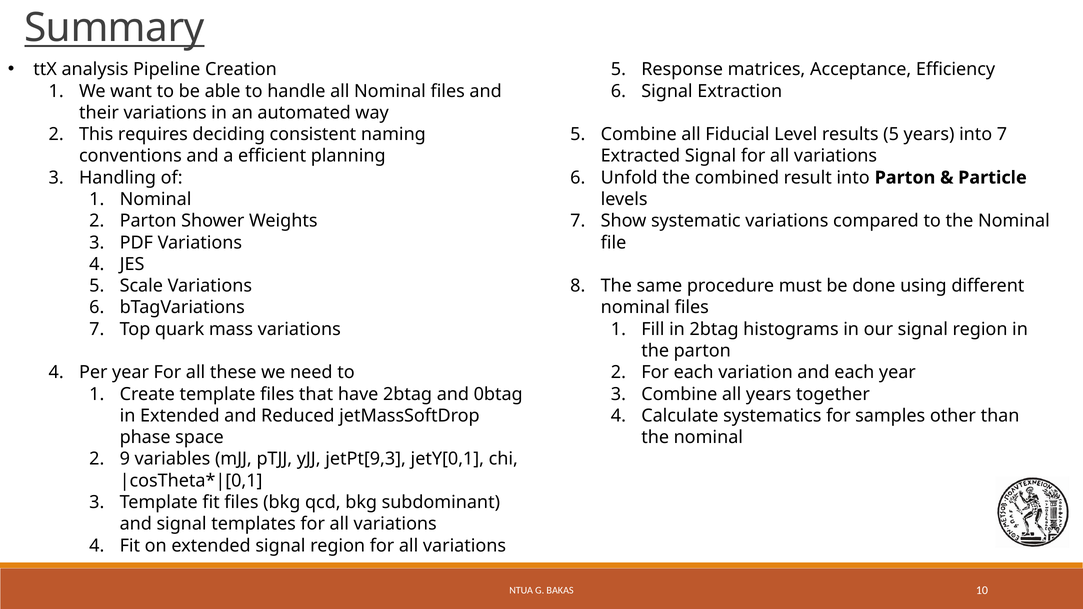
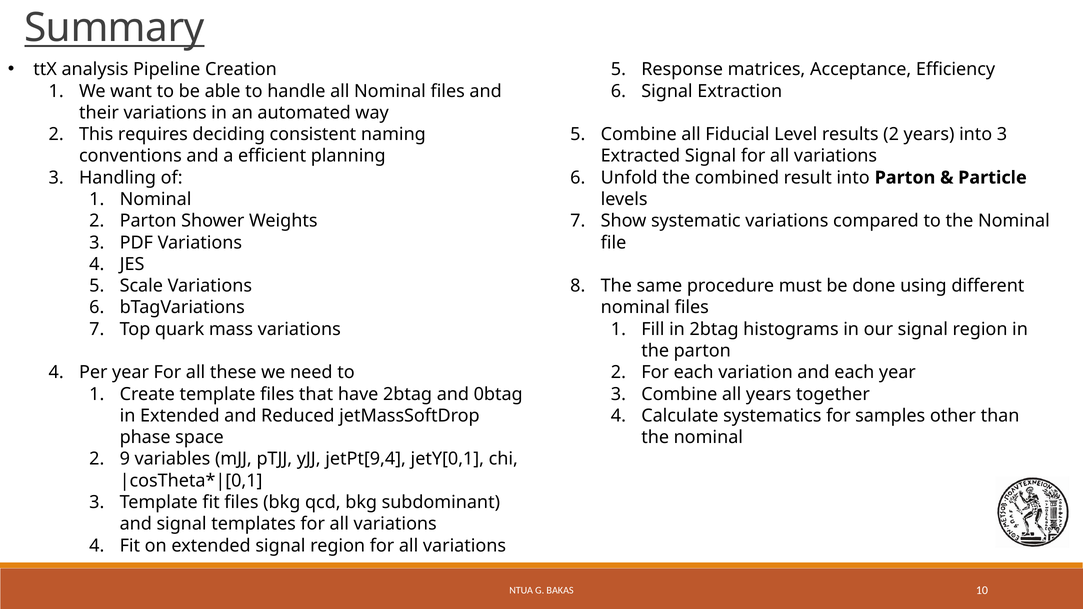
results 5: 5 -> 2 (891, 134)
into 7: 7 -> 3 (1002, 134)
jetPt[9,3: jetPt[9,3 -> jetPt[9,4 (366, 459)
